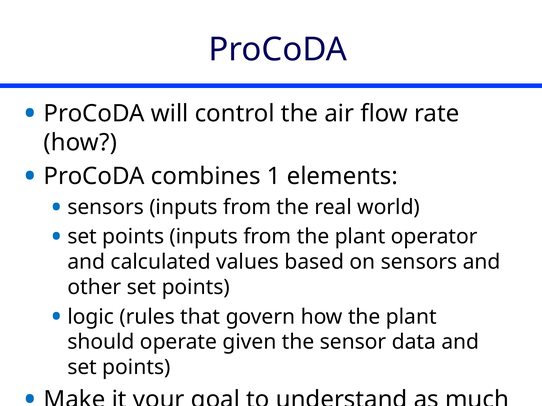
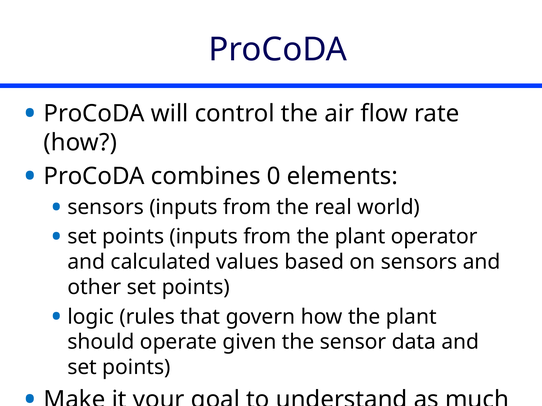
1: 1 -> 0 (274, 176)
